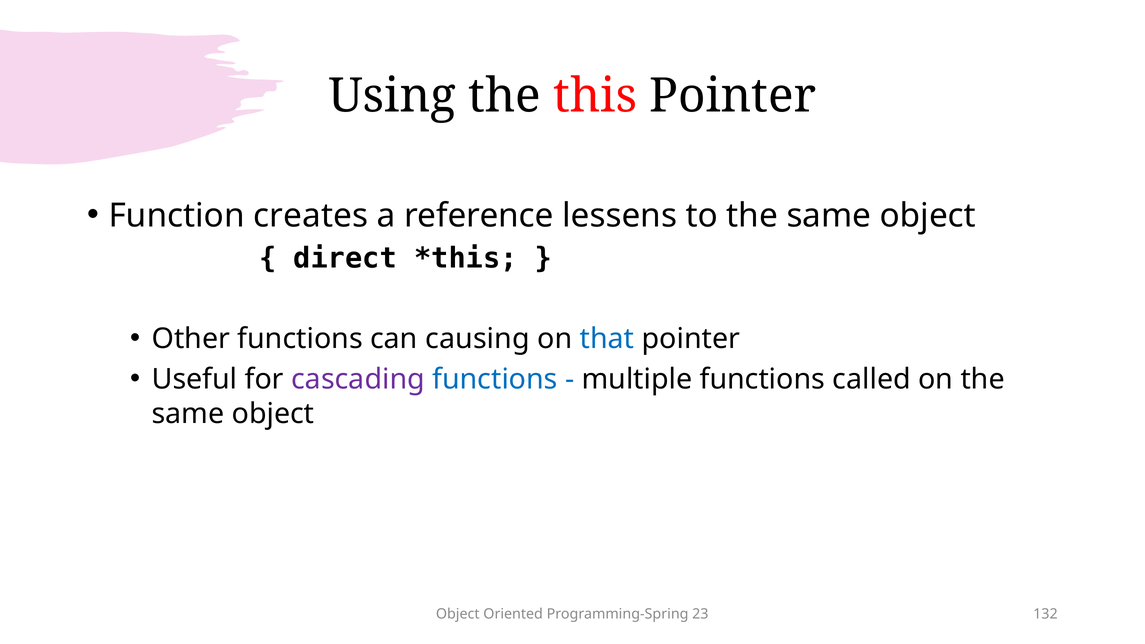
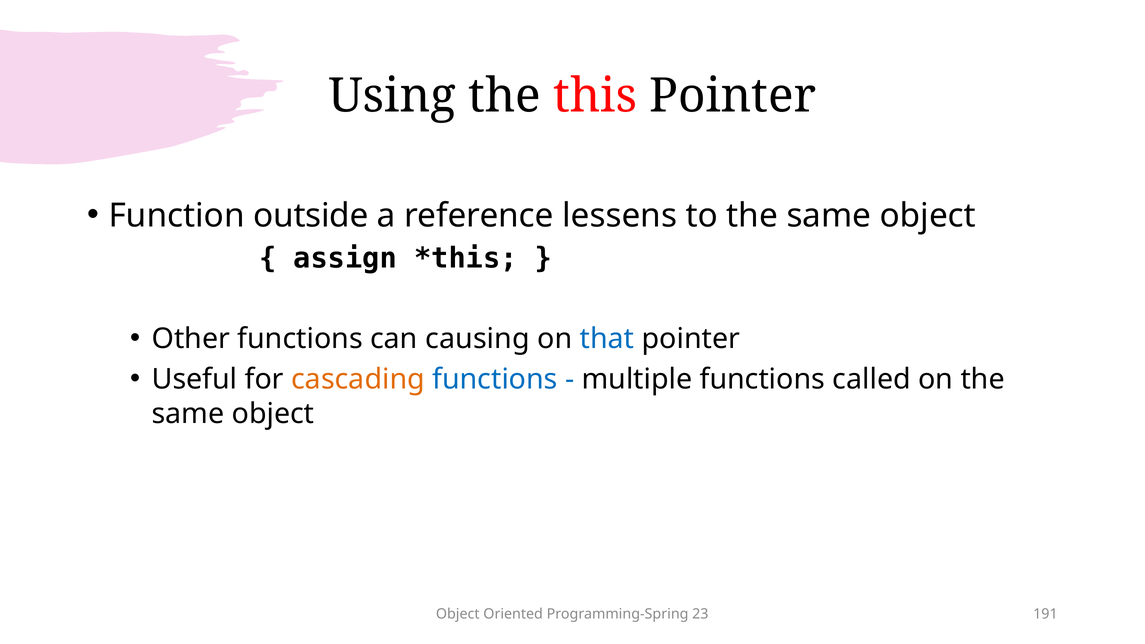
creates: creates -> outside (311, 216)
direct: direct -> assign (345, 258)
cascading colour: purple -> orange (358, 379)
132: 132 -> 191 (1045, 614)
